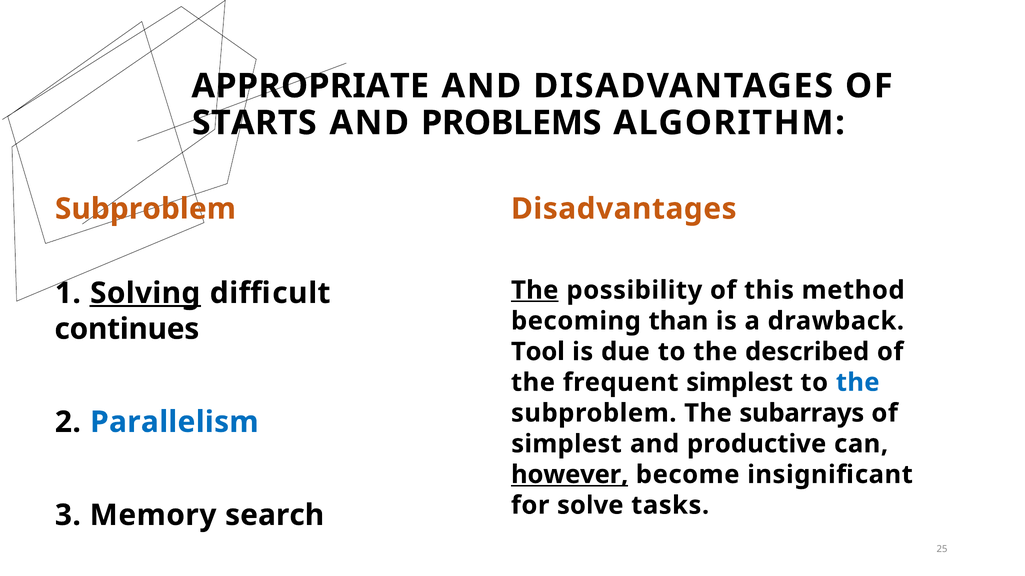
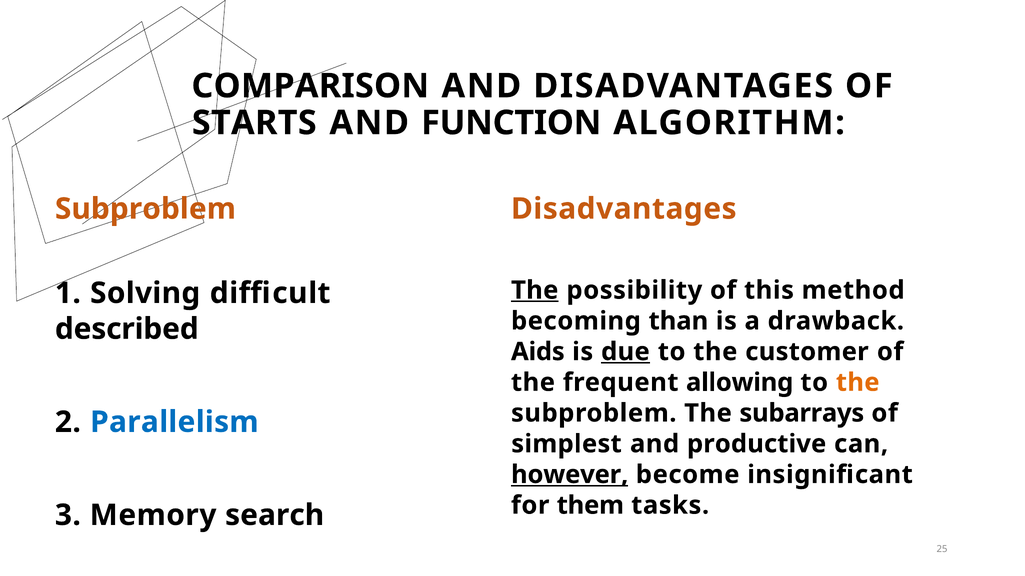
APPROPRIATE: APPROPRIATE -> COMPARISON (310, 86)
PROBLEMS: PROBLEMS -> FUNCTION (511, 123)
Solving underline: present -> none (145, 293)
continues: continues -> described (127, 329)
Tool: Tool -> Aids (538, 352)
due underline: none -> present (625, 352)
described: described -> customer (807, 352)
frequent simplest: simplest -> allowing (740, 383)
the colour: blue -> orange (858, 383)
solve: solve -> them (590, 506)
